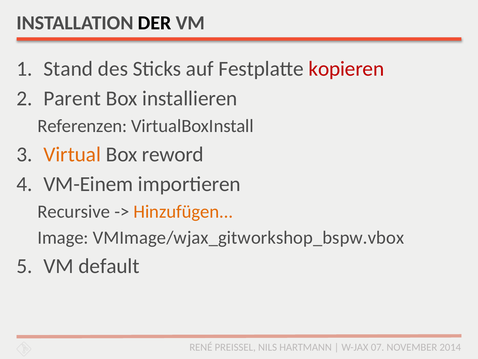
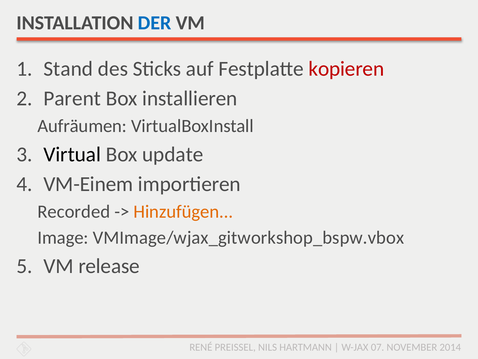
DER colour: black -> blue (155, 23)
Referenzen: Referenzen -> Aufräumen (82, 126)
Virtual colour: orange -> black (72, 154)
reword: reword -> update (173, 154)
Recursive: Recursive -> Recorded (74, 211)
default: default -> release (109, 266)
